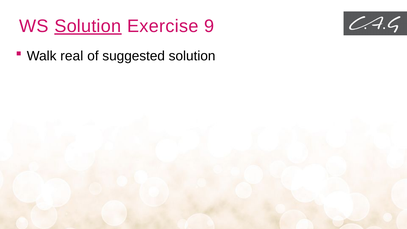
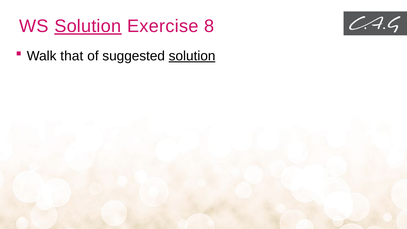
9: 9 -> 8 (209, 26)
real: real -> that (72, 56)
solution underline: none -> present (192, 56)
